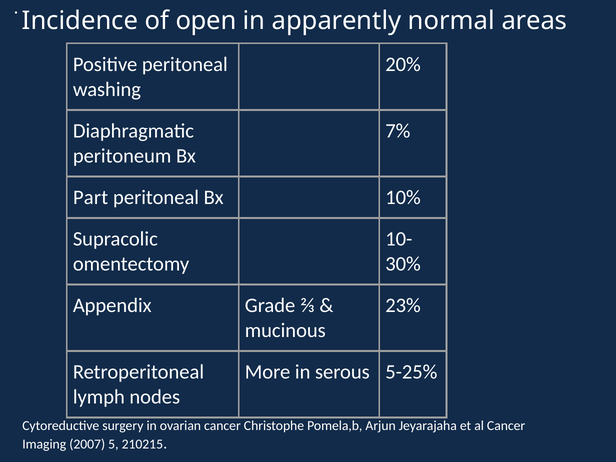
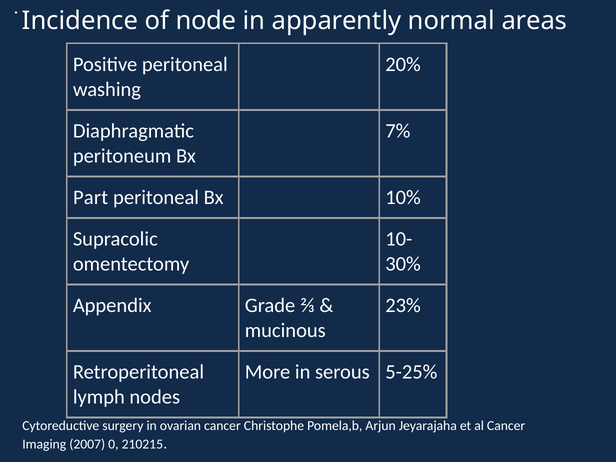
open: open -> node (206, 21)
5: 5 -> 0 (113, 444)
